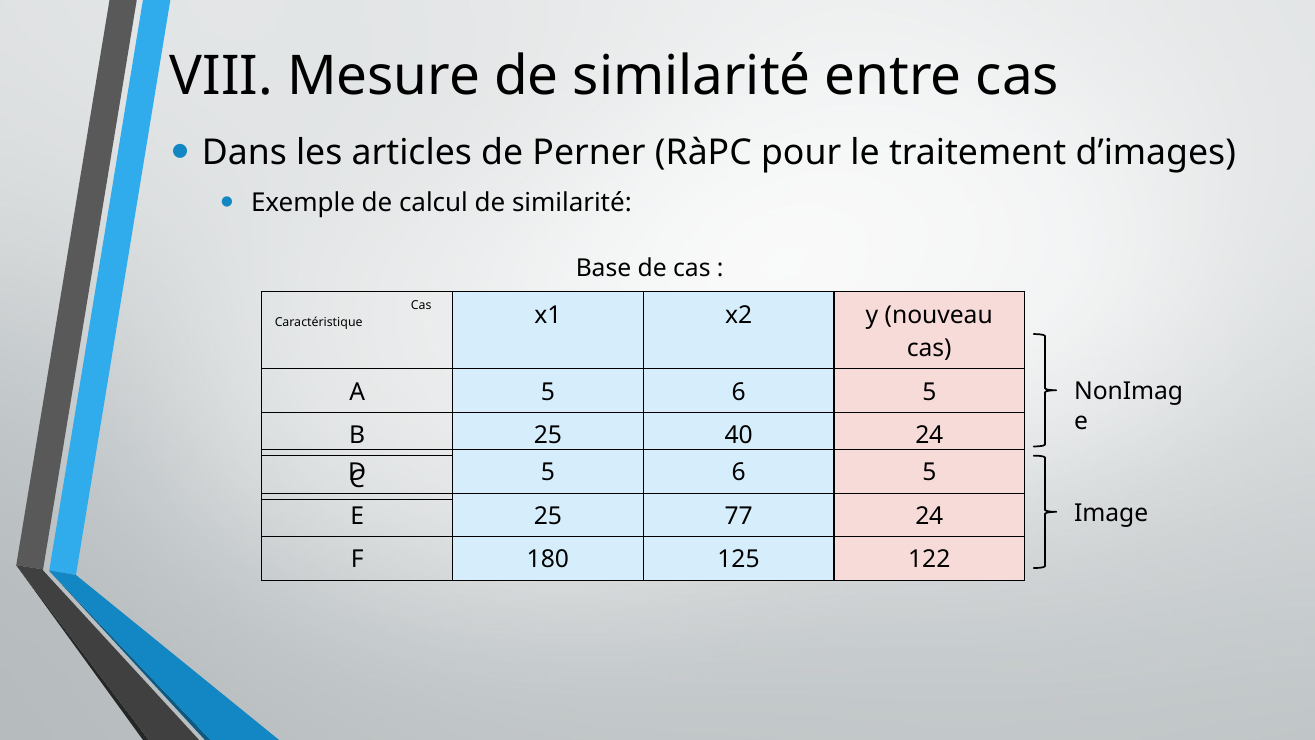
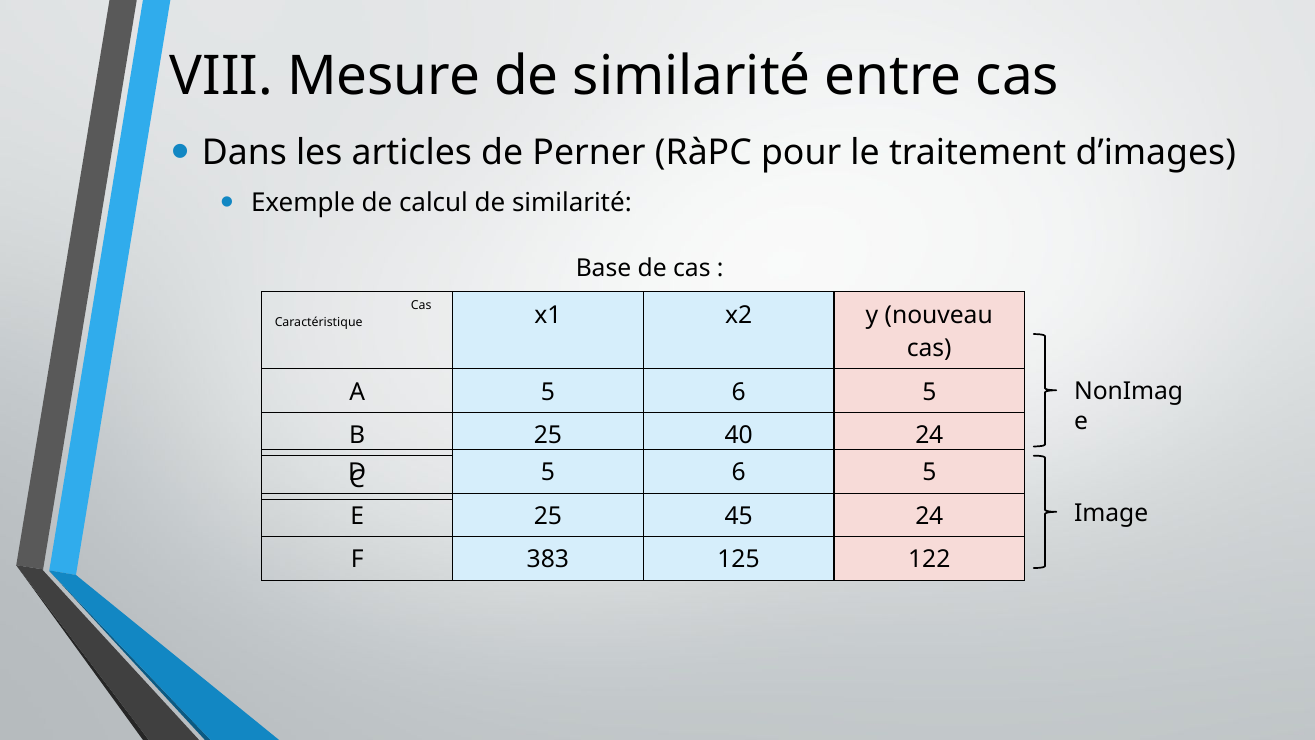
77: 77 -> 45 (739, 516)
180: 180 -> 383 (548, 559)
